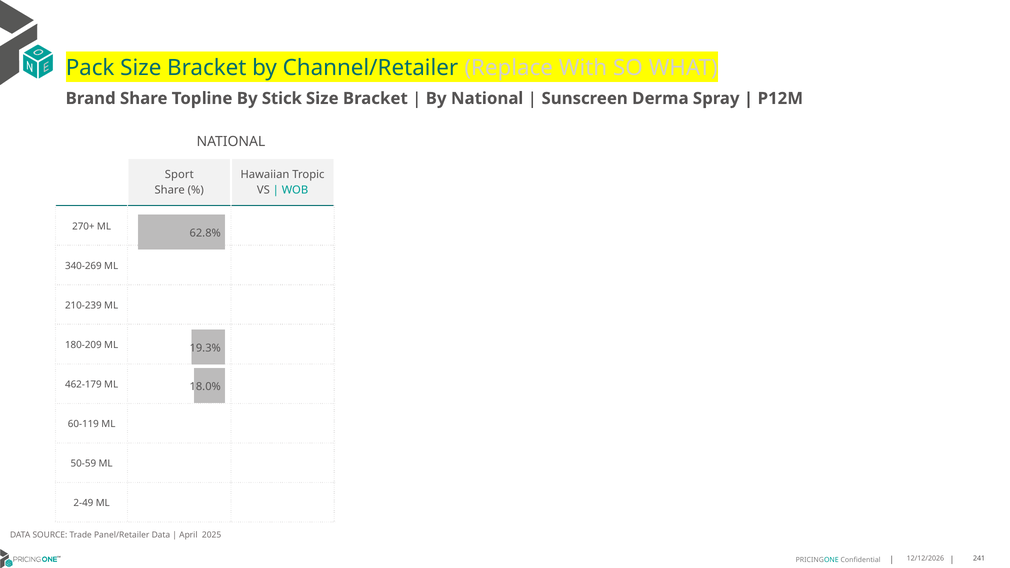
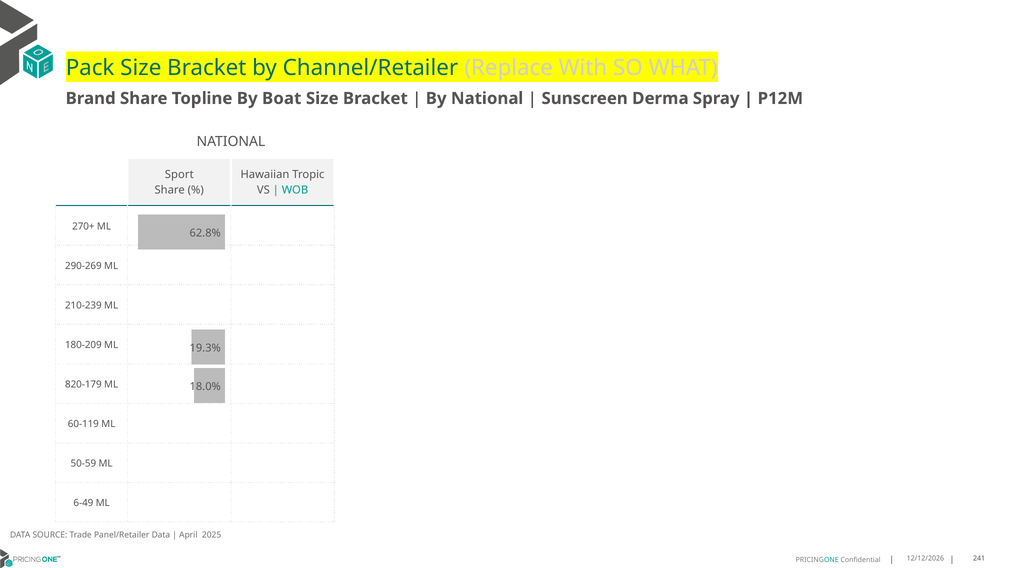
Stick: Stick -> Boat (282, 98)
340-269: 340-269 -> 290-269 (83, 266)
462-179: 462-179 -> 820-179 (83, 385)
2-49: 2-49 -> 6-49 (83, 503)
